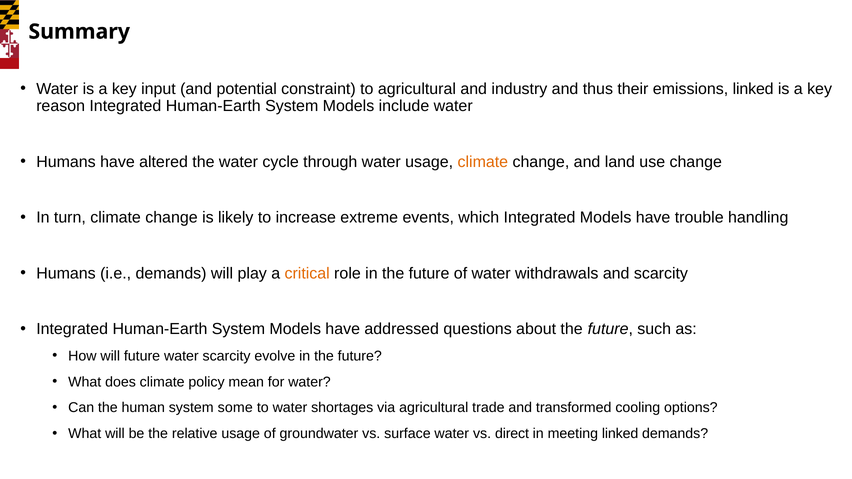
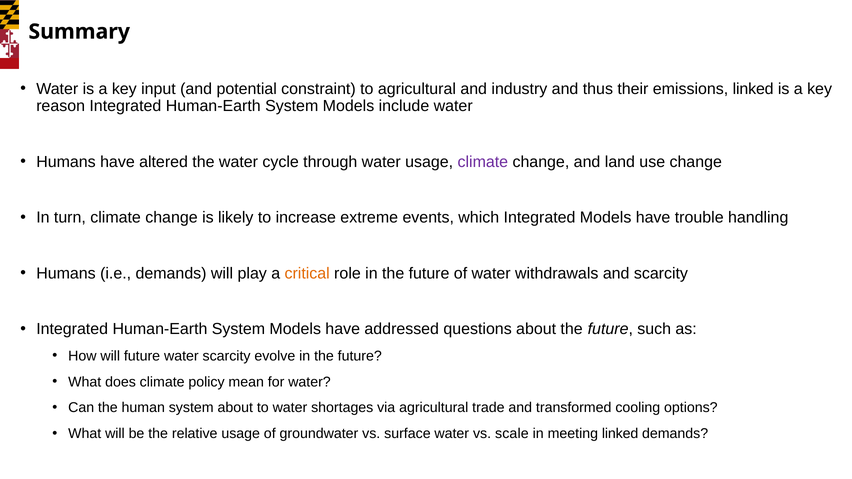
climate colour: orange -> purple (483, 162)
system some: some -> about (235, 408)
direct: direct -> scale (512, 434)
